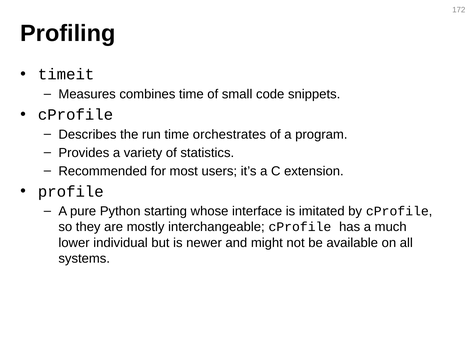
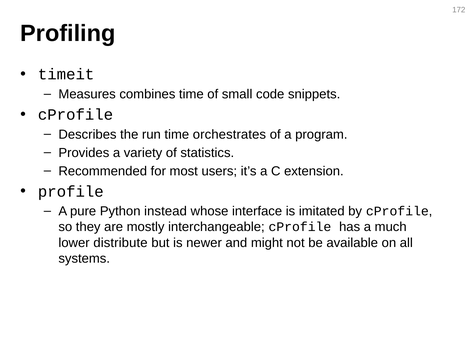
starting: starting -> instead (166, 211)
individual: individual -> distribute (120, 242)
